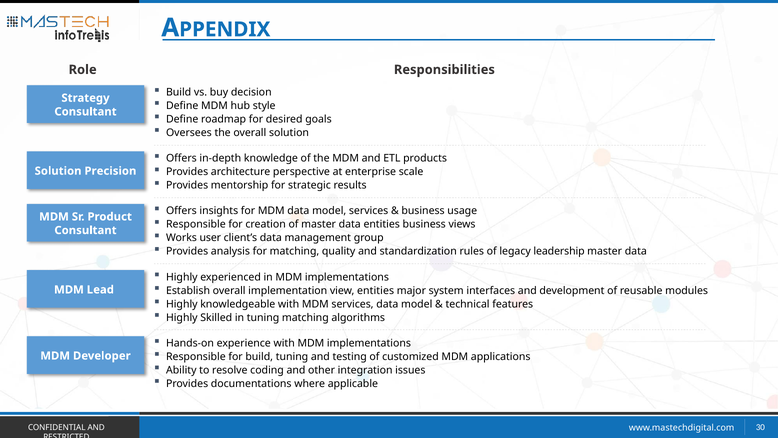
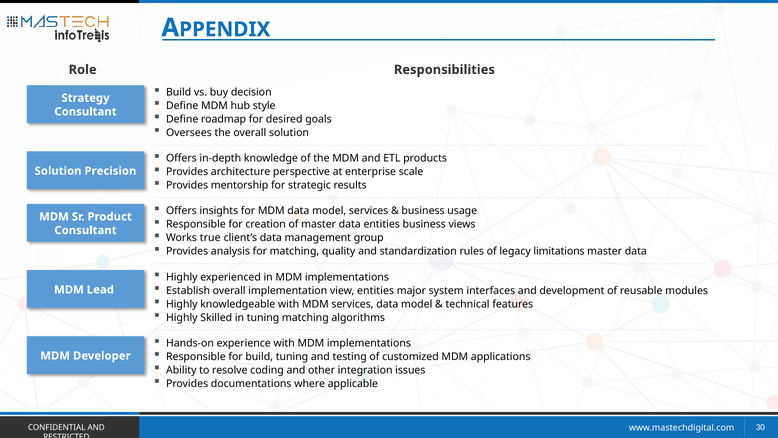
user: user -> true (210, 238)
leadership: leadership -> limitations (559, 251)
